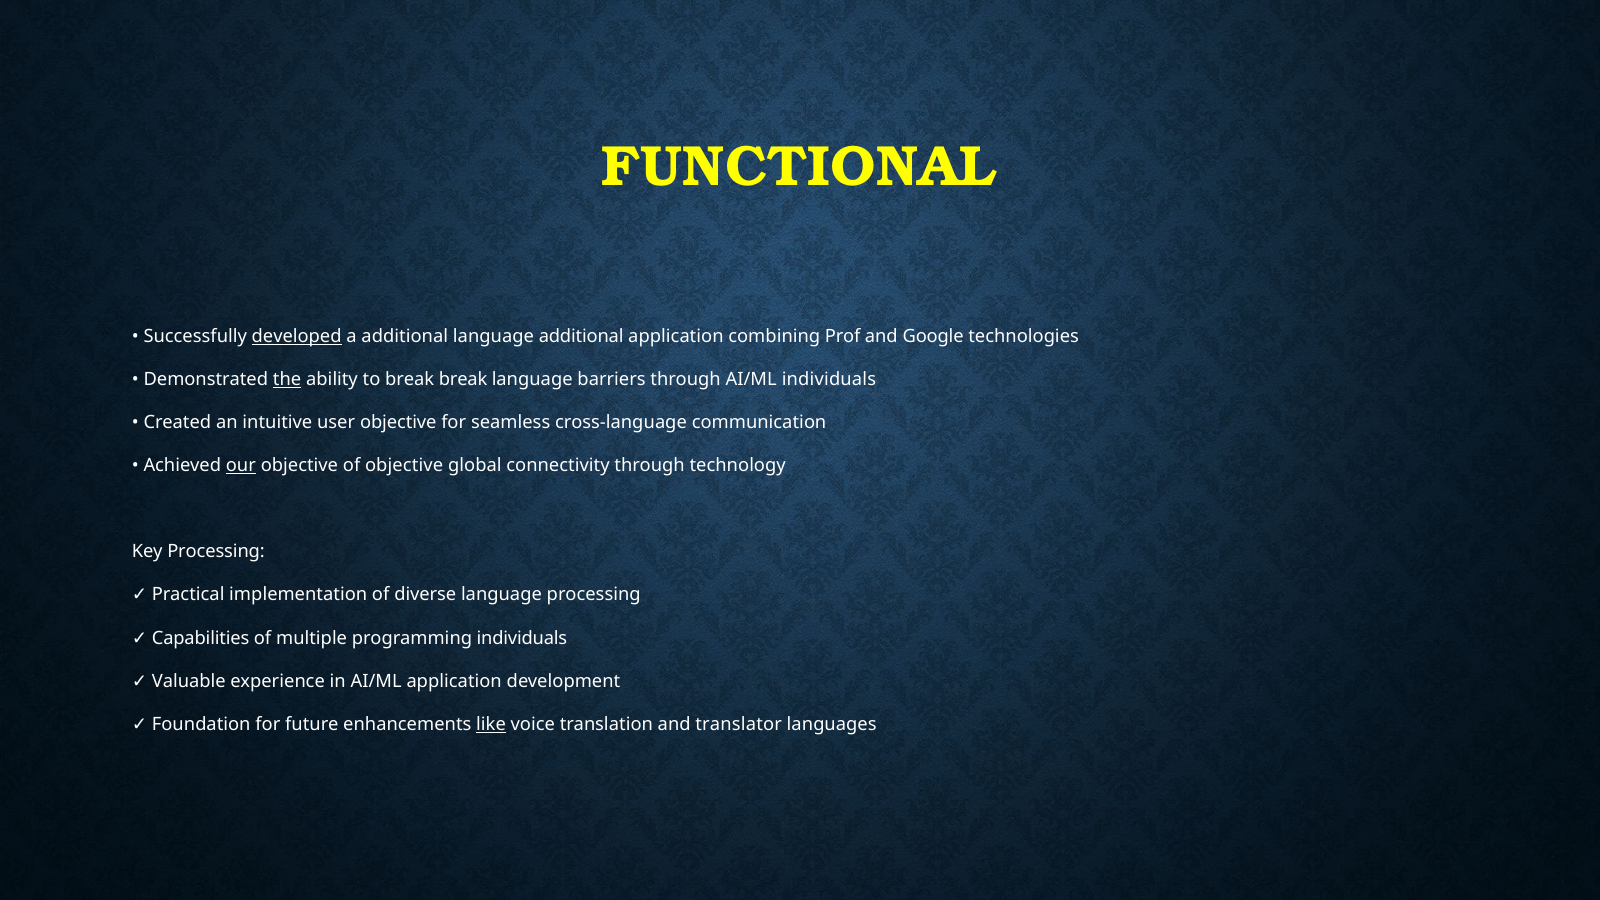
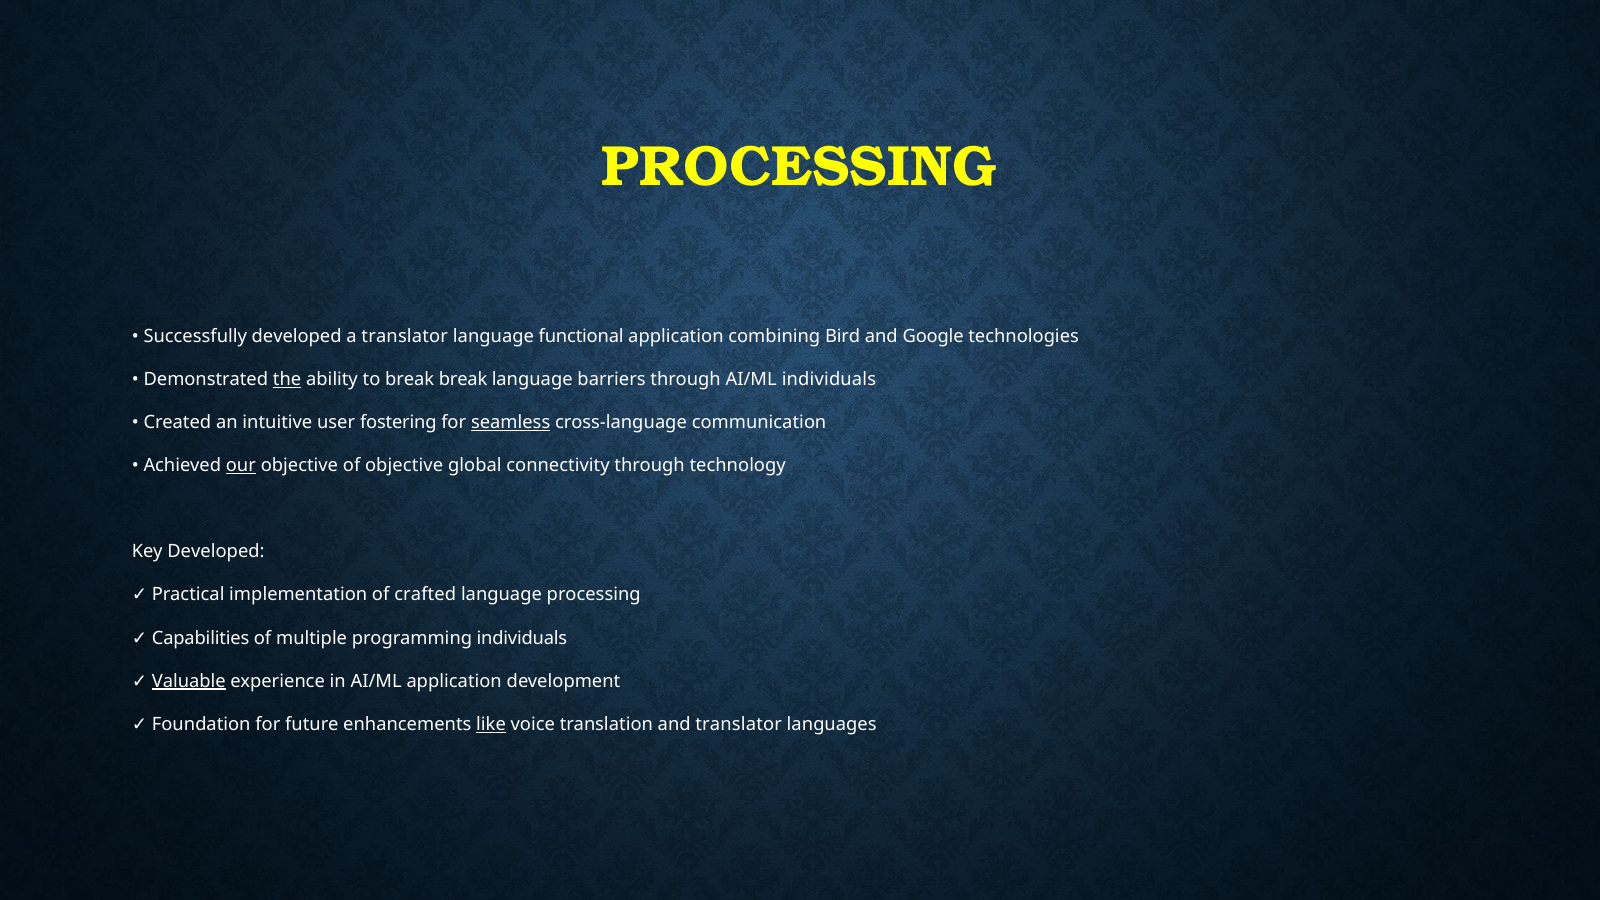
FUNCTIONAL: FUNCTIONAL -> PROCESSING (799, 167)
developed underline: present -> none (297, 336)
a additional: additional -> translator (405, 336)
language additional: additional -> functional (581, 336)
Prof: Prof -> Bird (843, 336)
user objective: objective -> fostering (398, 423)
seamless underline: none -> present (511, 423)
Key Processing: Processing -> Developed (216, 552)
diverse: diverse -> crafted (425, 595)
Valuable underline: none -> present (189, 681)
